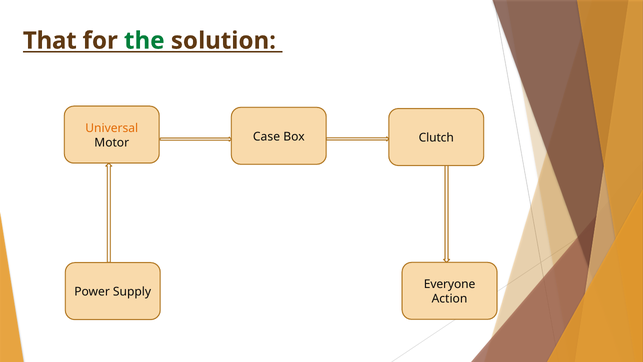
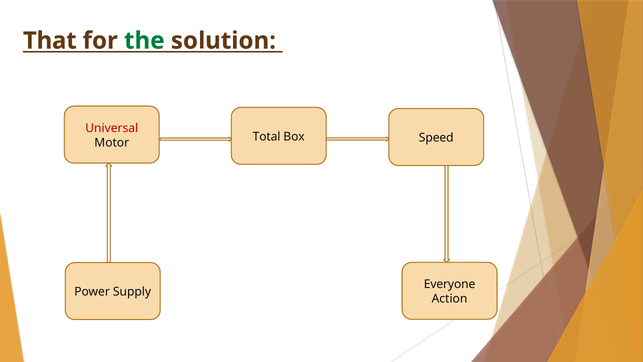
Universal colour: orange -> red (112, 128)
Case: Case -> Total (267, 137)
Clutch: Clutch -> Speed (436, 138)
